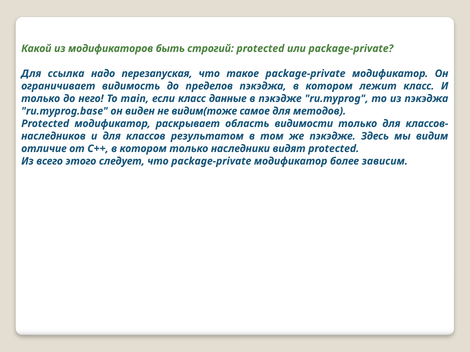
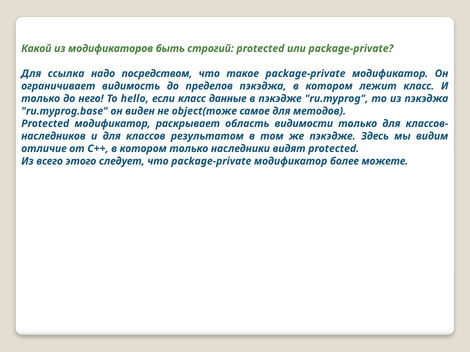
перезапуская: перезапуская -> посредством (157, 74)
main: main -> hello (135, 99)
видим(тоже: видим(тоже -> object(тоже (204, 111)
зависим: зависим -> можете (385, 161)
